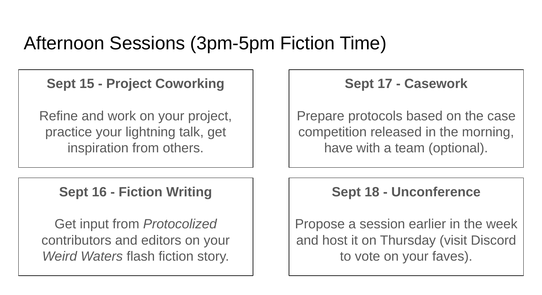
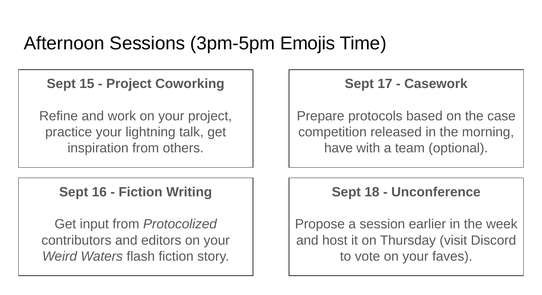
3pm-5pm Fiction: Fiction -> Emojis (308, 43)
